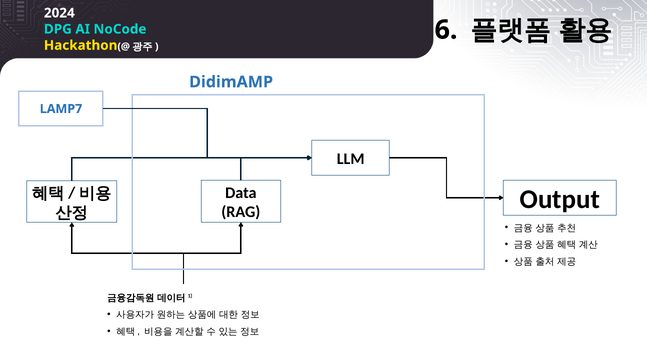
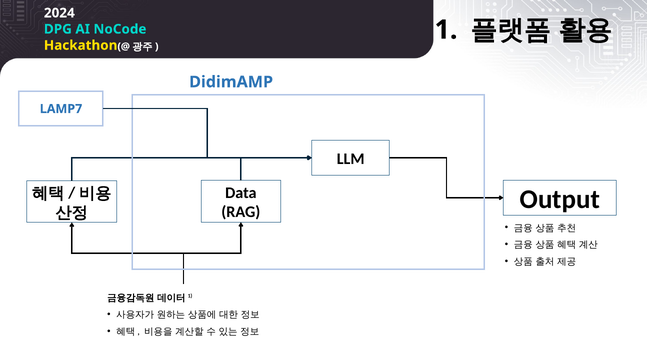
6: 6 -> 1 (446, 30)
